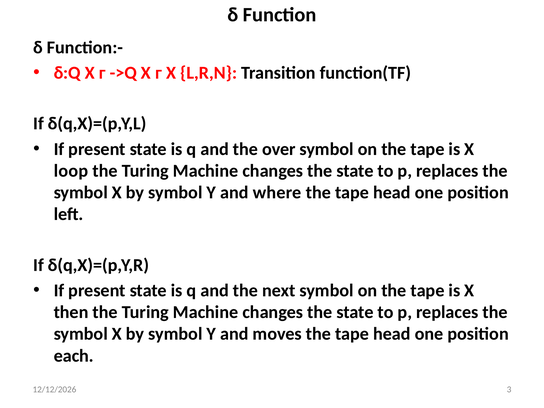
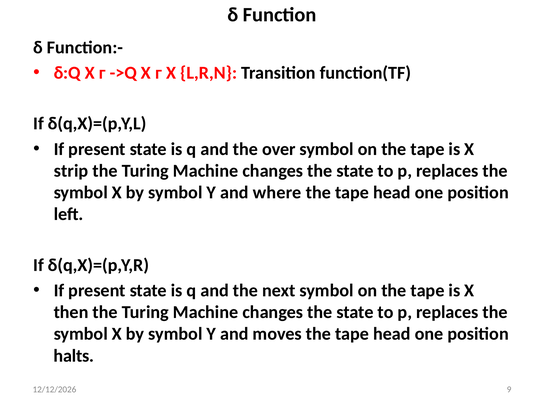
loop: loop -> strip (71, 171)
each: each -> halts (74, 356)
3: 3 -> 9 (509, 390)
